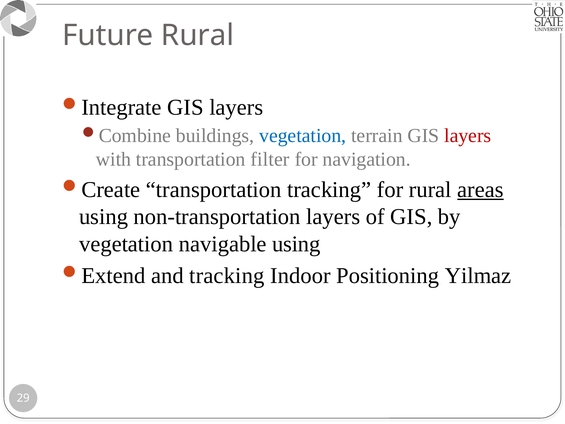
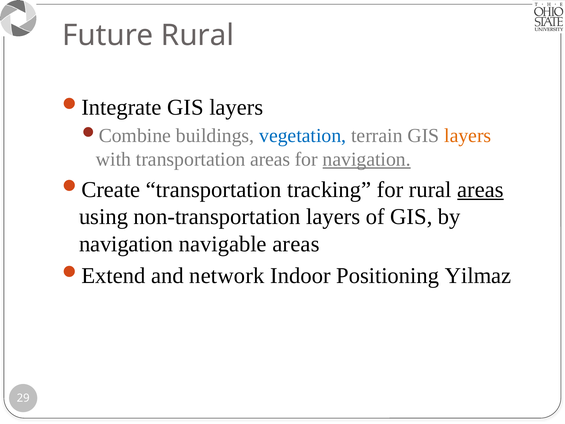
layers colour: red -> orange (468, 136)
transportation filter: filter -> areas (270, 159)
navigation underline: none -> present (367, 159)
vegetation: vegetation -> navigation (126, 244)
navigable using: using -> areas (296, 244)
and tracking: tracking -> network (227, 275)
